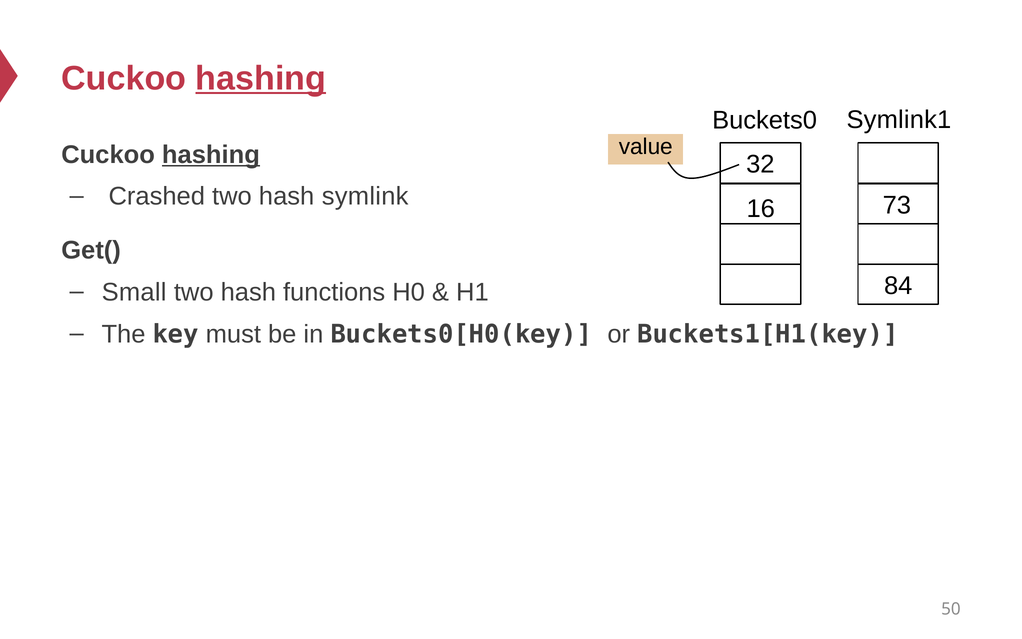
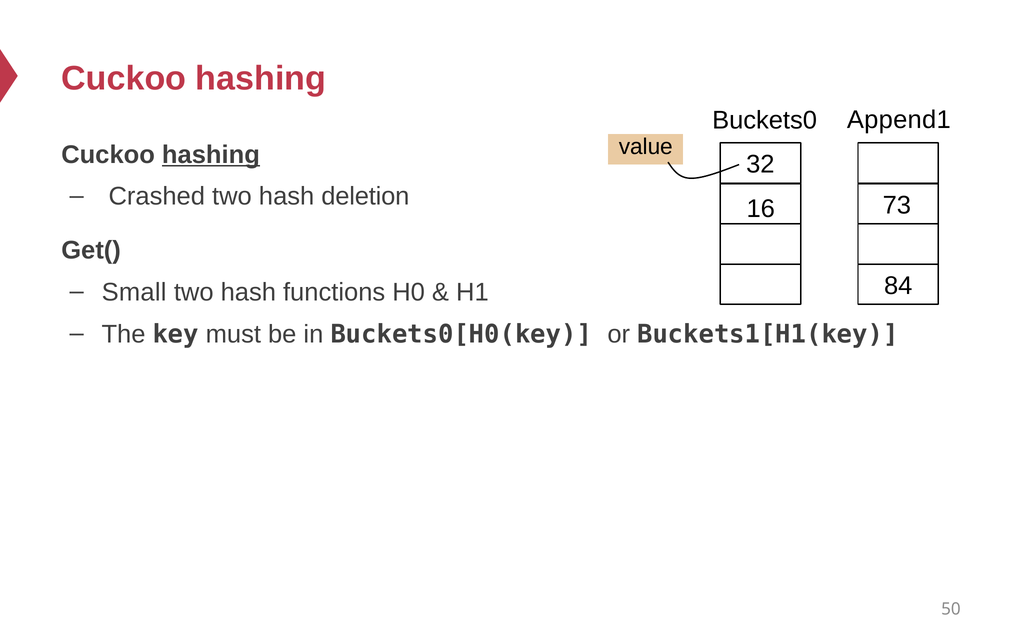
hashing underline: present -> none (261, 78)
Symlink1: Symlink1 -> Append1 (899, 120)
symlink: symlink -> deletion (365, 196)
